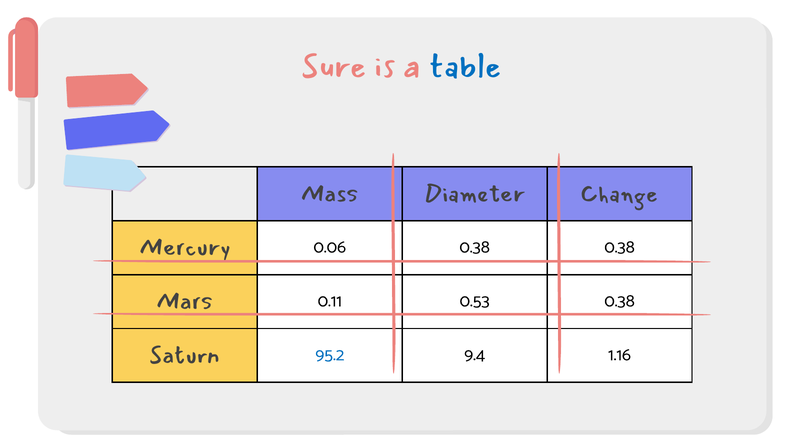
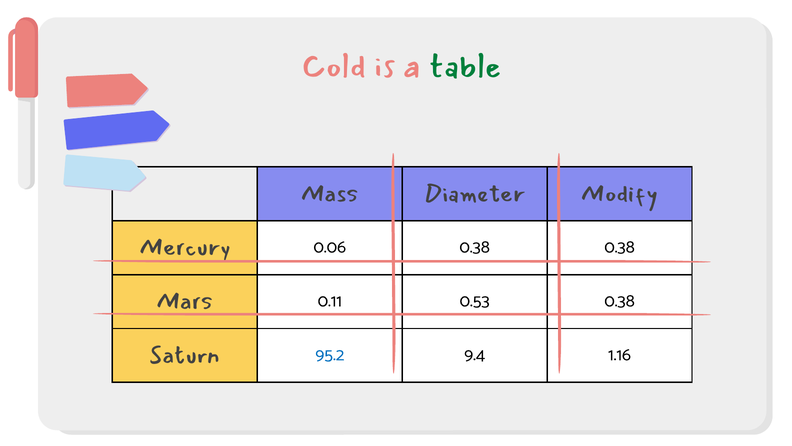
Sure: Sure -> Cold (334, 66)
table colour: blue -> green (465, 66)
Change: Change -> Modify (620, 193)
